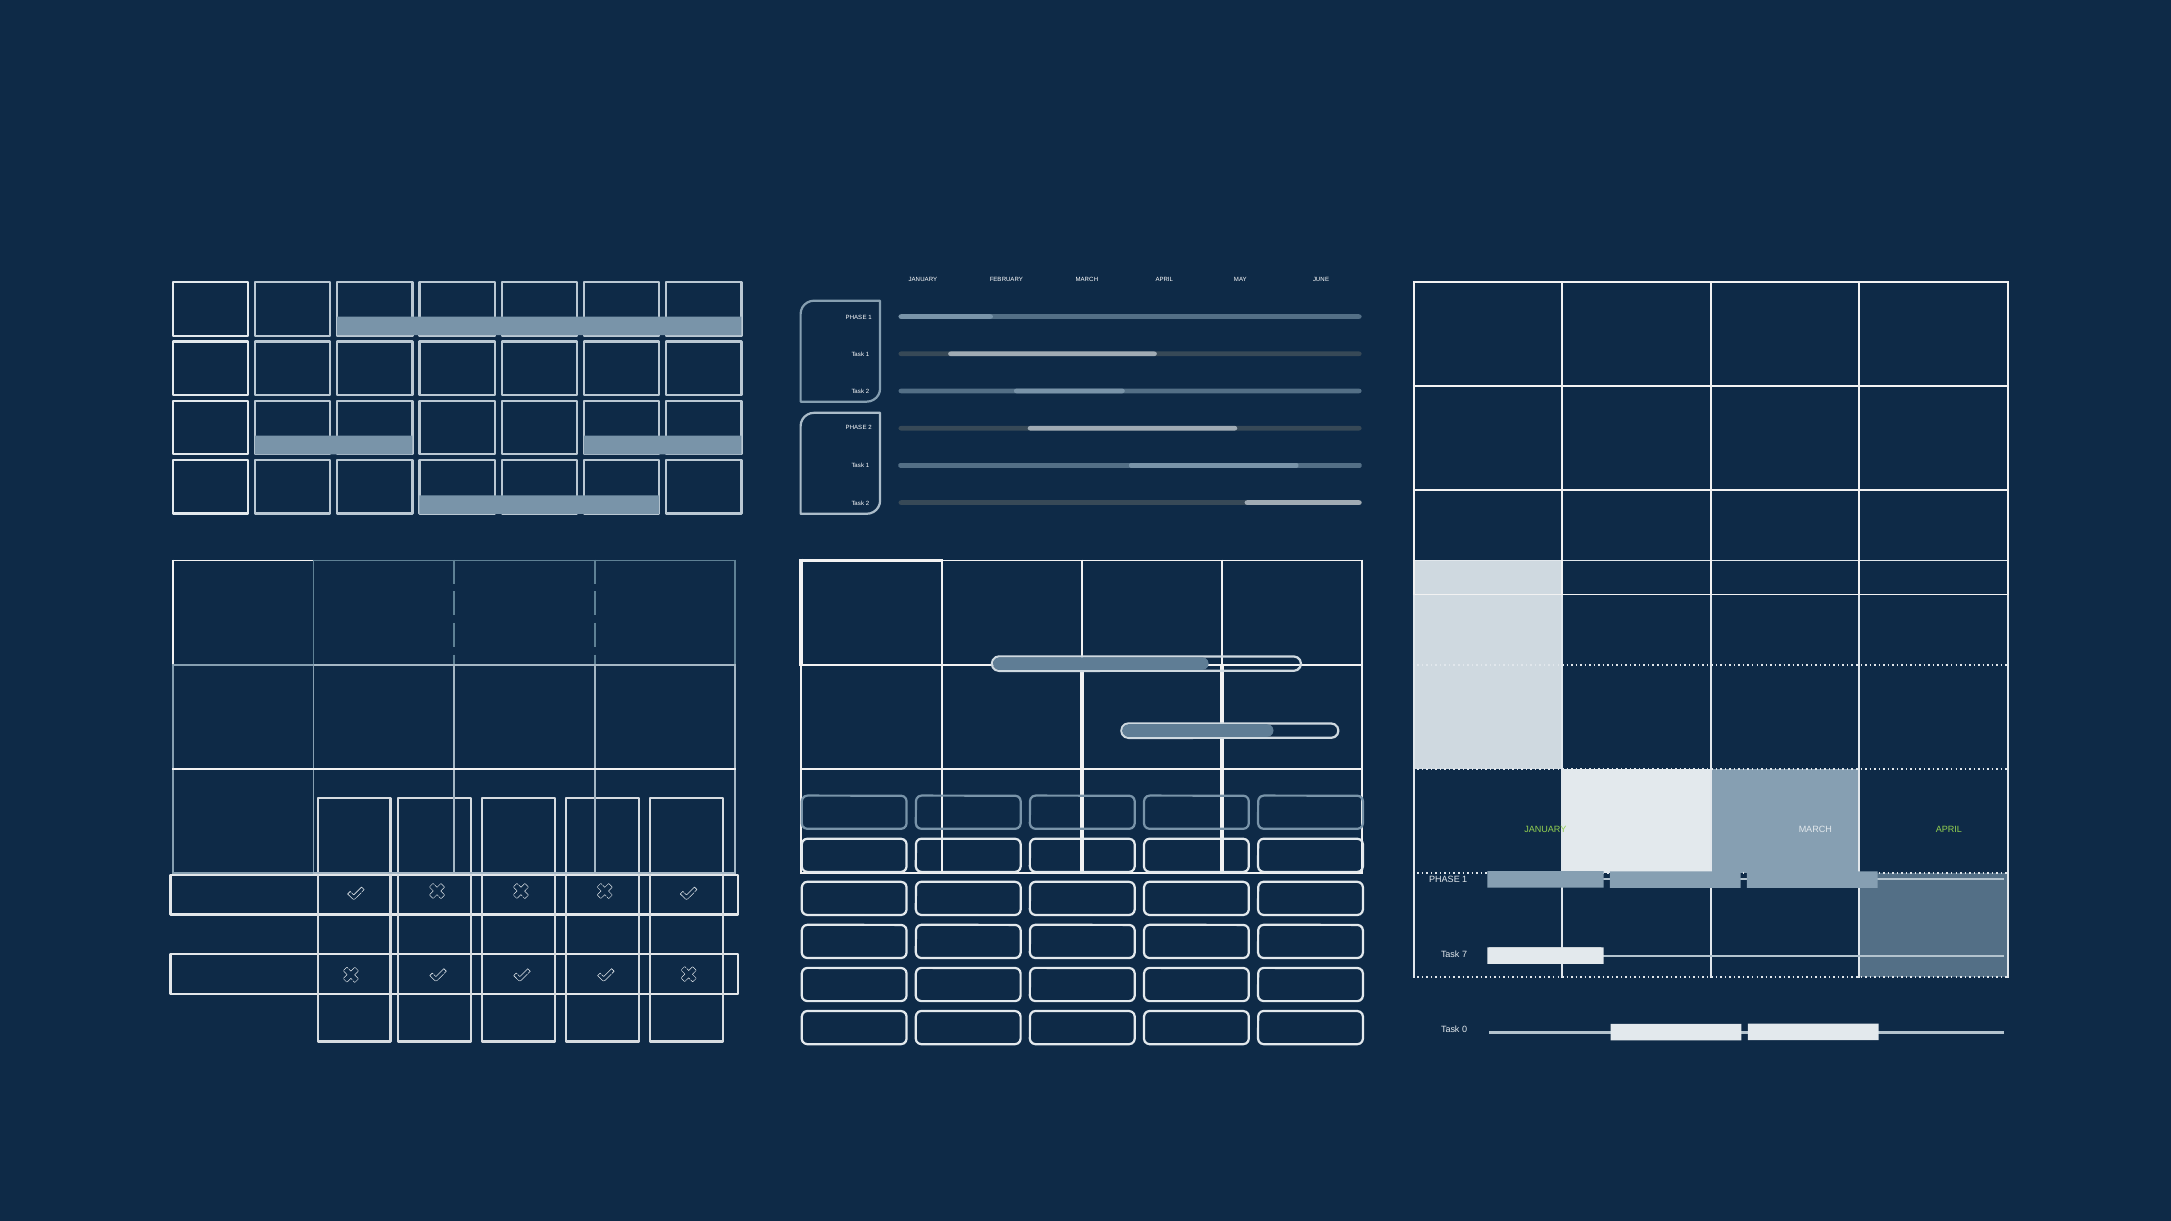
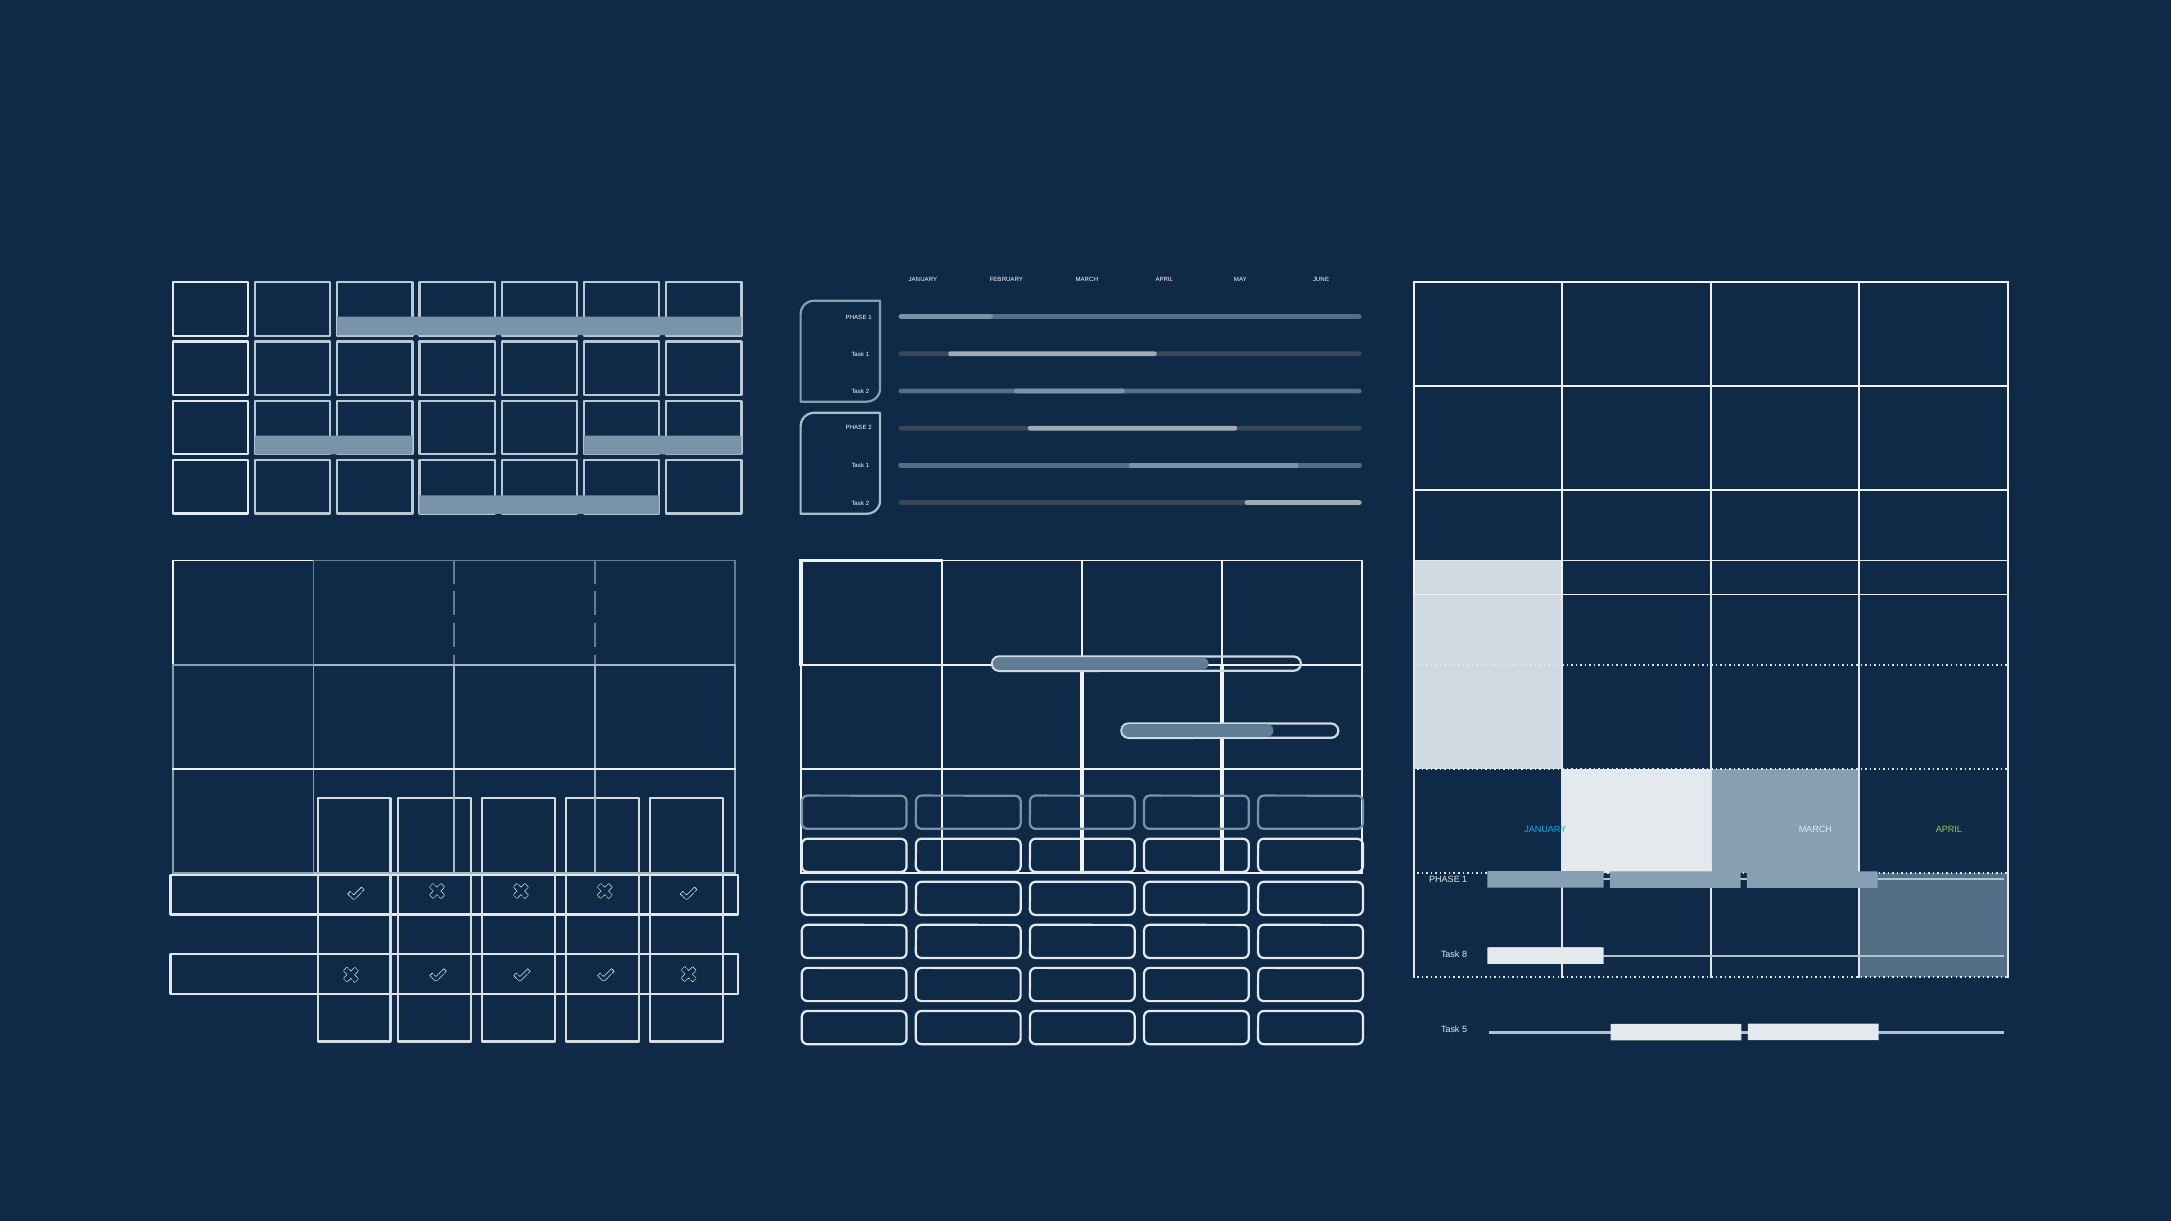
JANUARY colour: light green -> light blue (1545, 830)
7: 7 -> 8 (1465, 955)
0: 0 -> 5 (1465, 1030)
